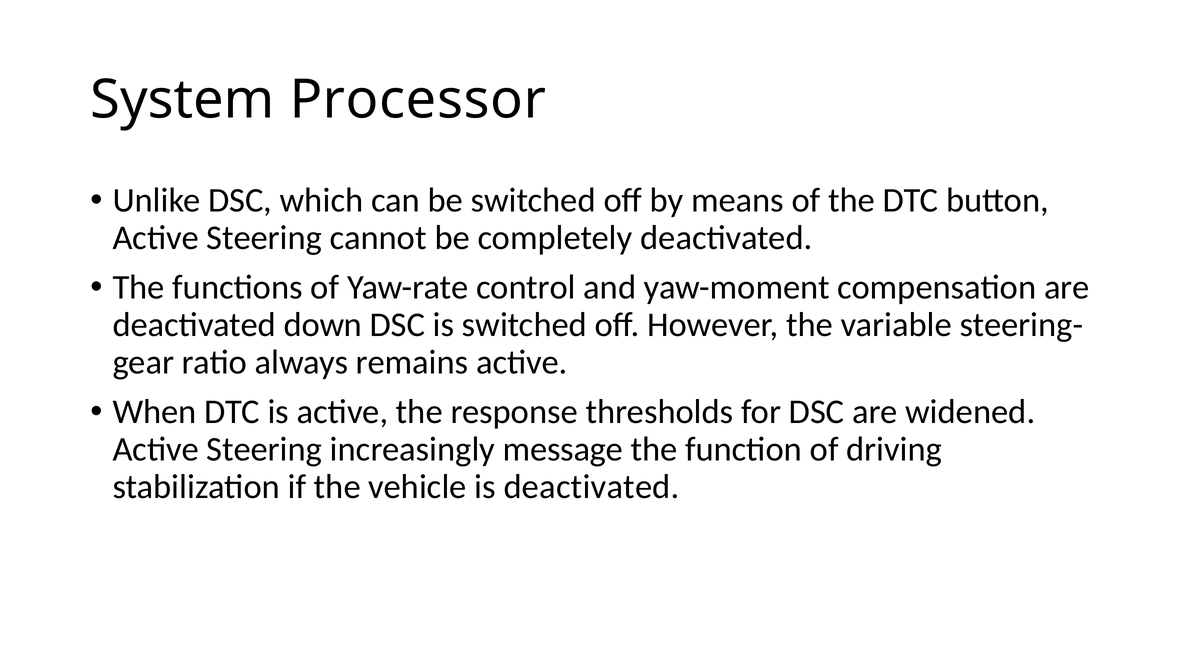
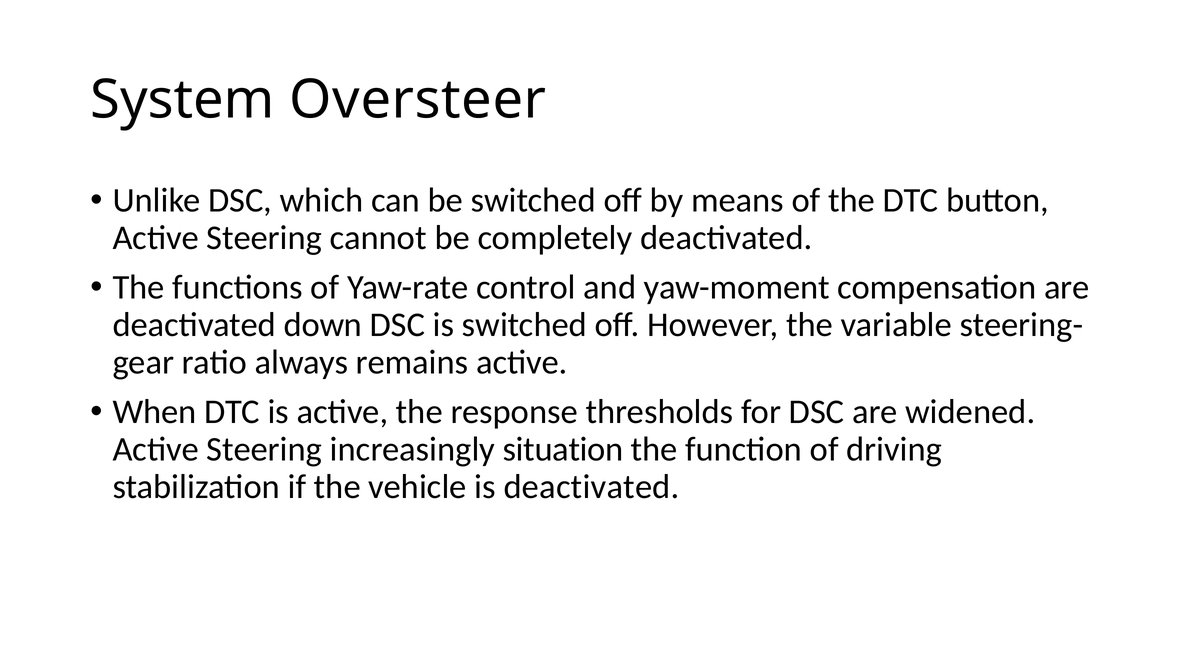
Processor: Processor -> Oversteer (418, 100)
message: message -> situation (563, 449)
